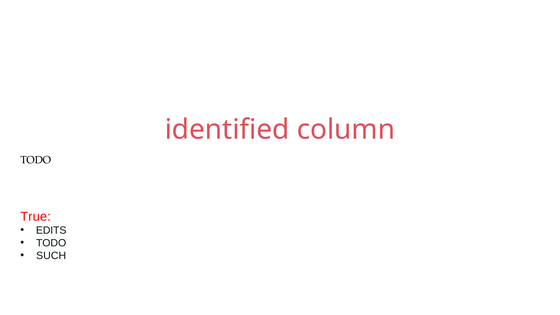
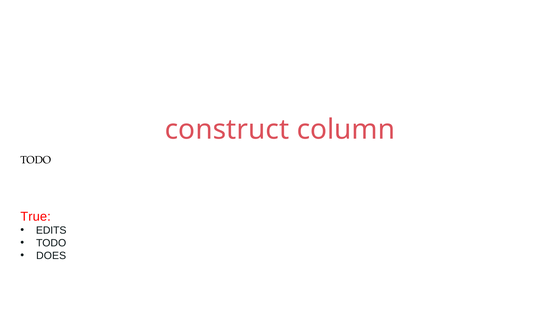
identified: identified -> construct (227, 130)
SUCH: SUCH -> DOES (51, 256)
